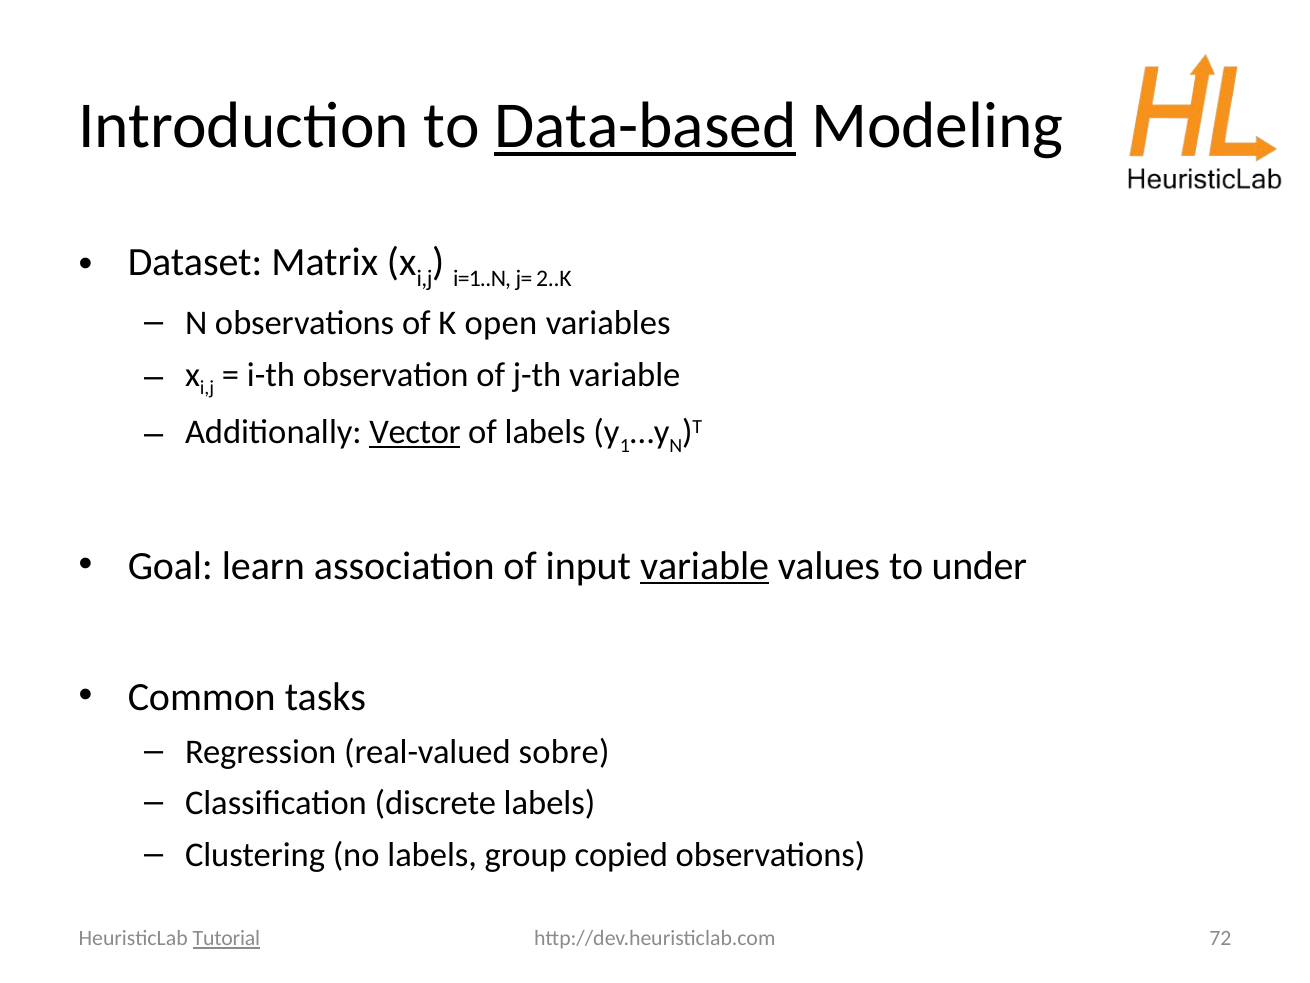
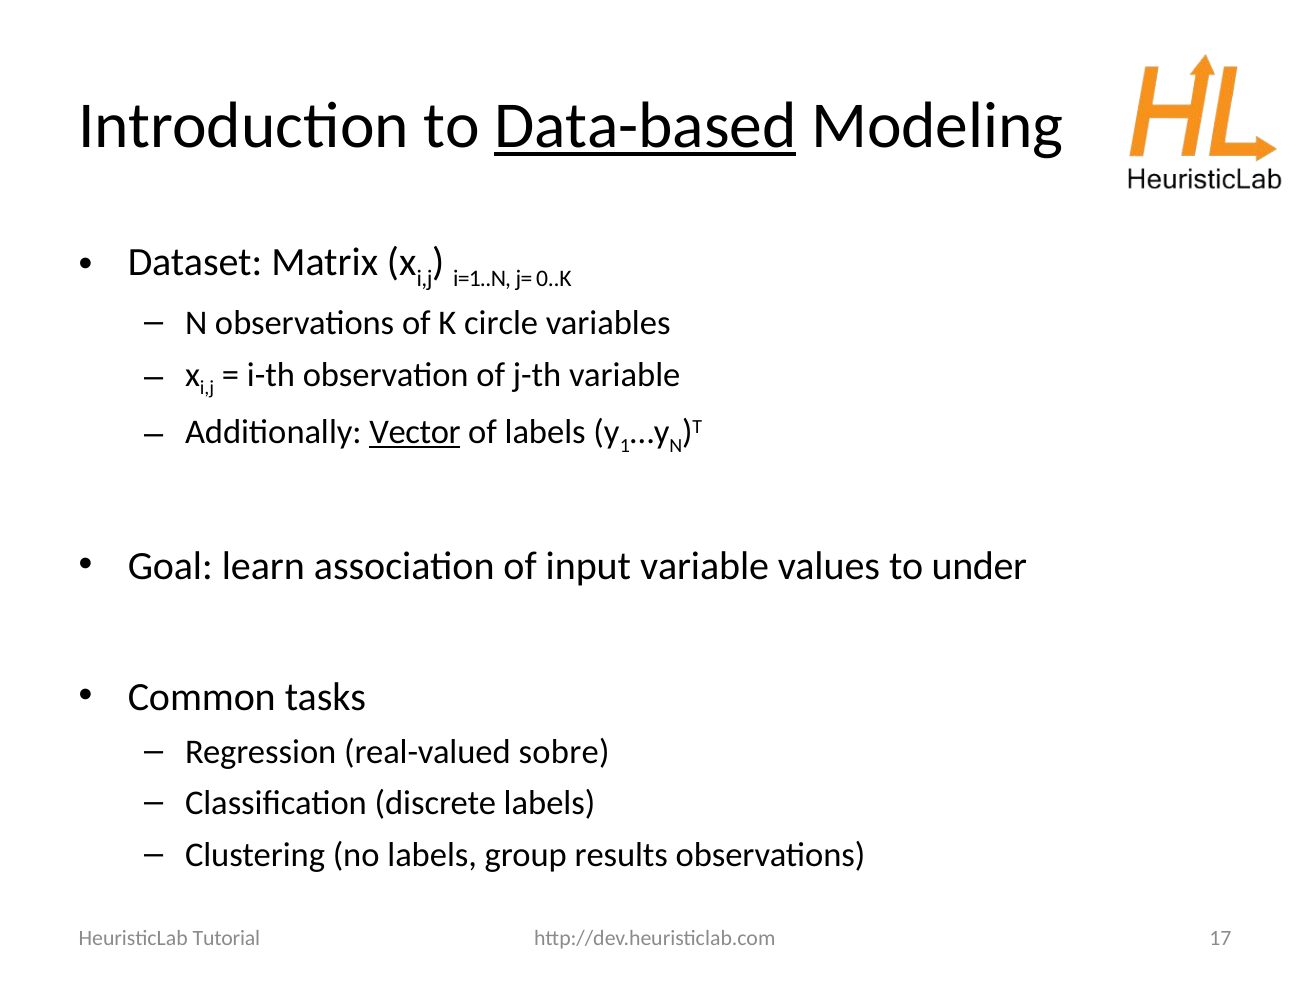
2..K: 2..K -> 0..K (554, 278)
open: open -> circle (501, 323)
variable underline: present -> none (705, 566)
copied: copied -> results (621, 855)
72: 72 -> 17 (1220, 938)
Tutorial underline: present -> none (226, 938)
